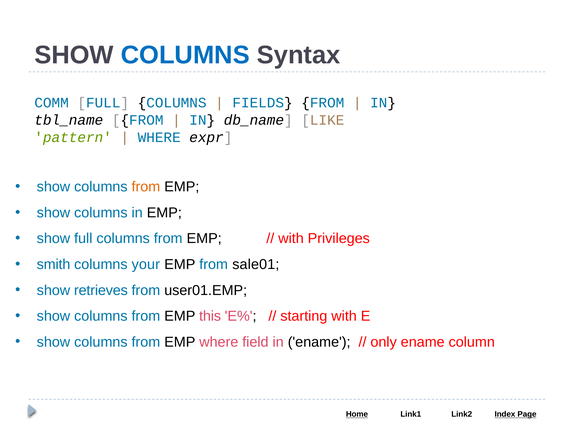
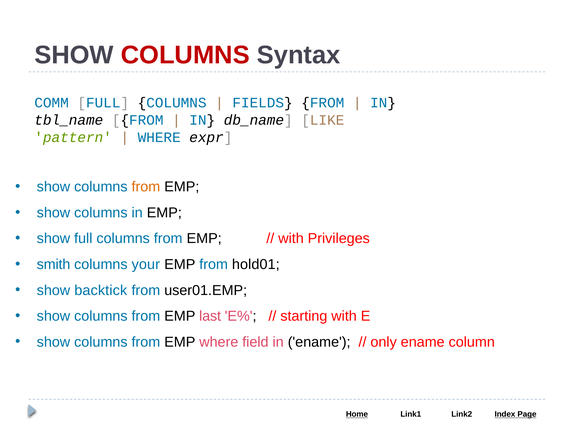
COLUMNS colour: blue -> red (185, 55)
sale01: sale01 -> hold01 (256, 264)
retrieves: retrieves -> backtick (101, 290)
this: this -> last (210, 316)
